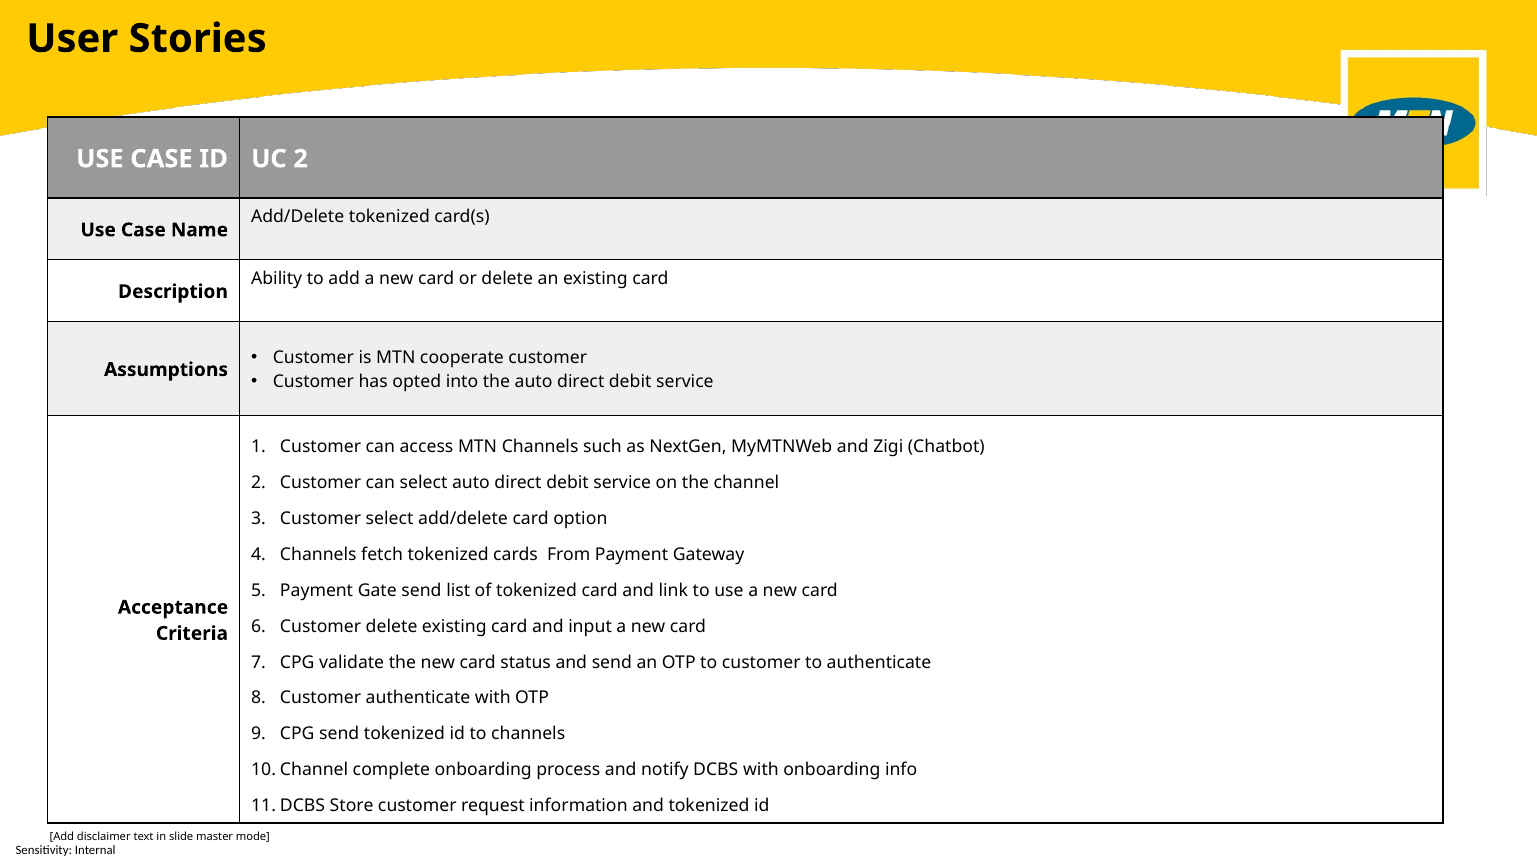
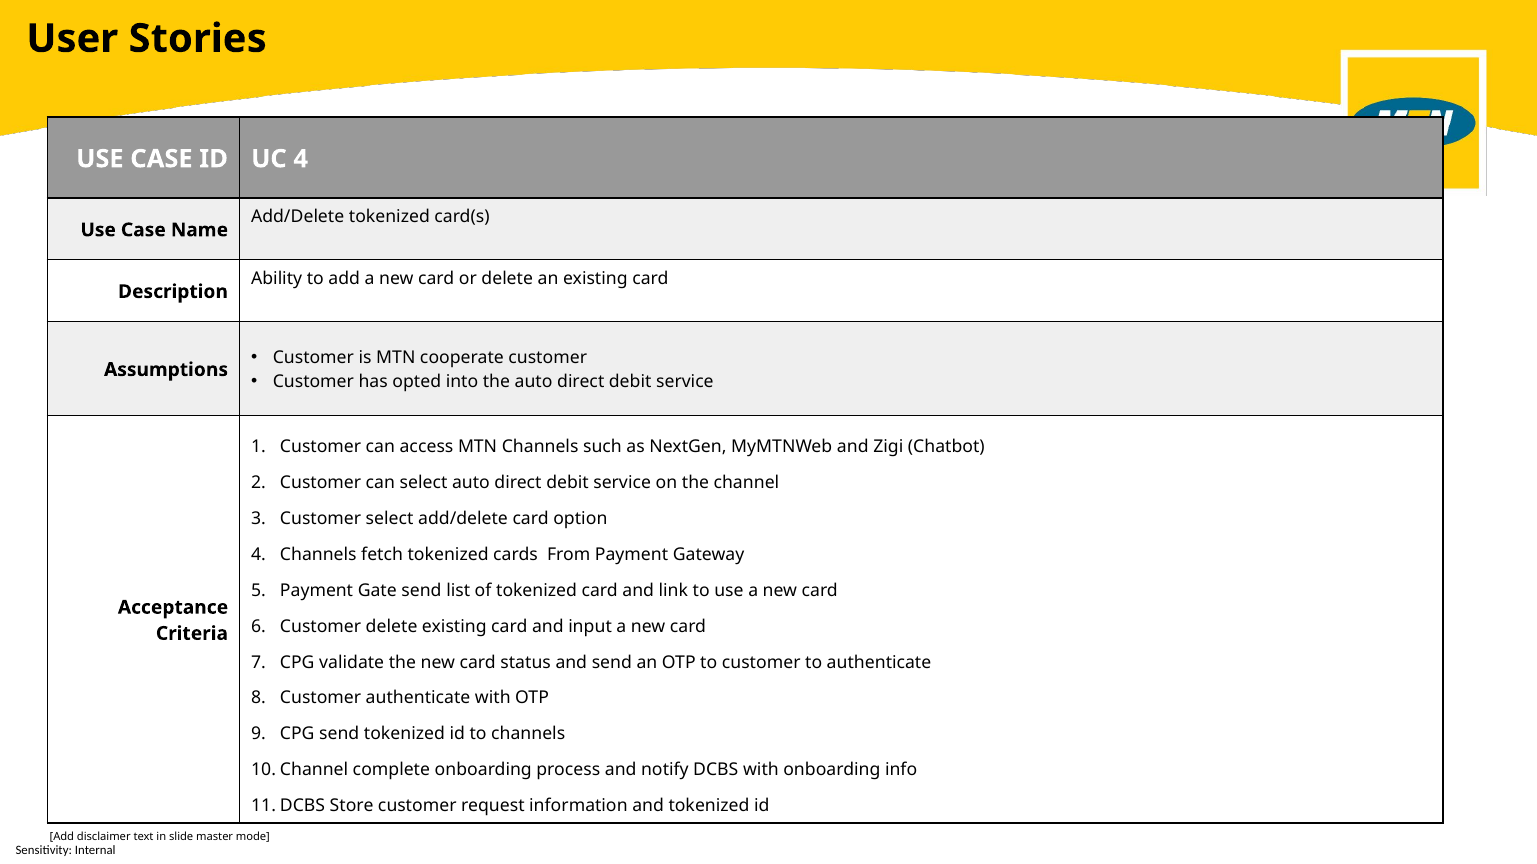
UC 2: 2 -> 4 (301, 159)
